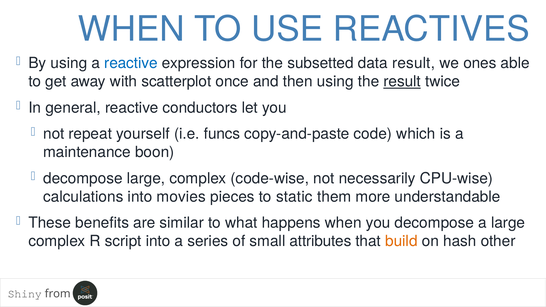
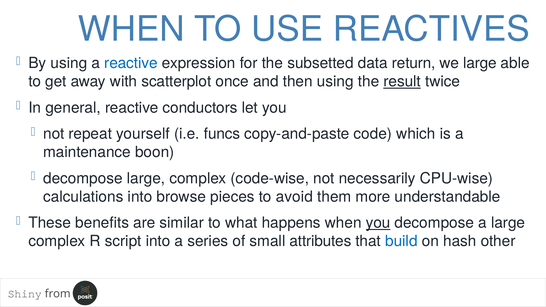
data result: result -> return (414, 63)
we ones: ones -> large (480, 63)
movies: movies -> browse (181, 197)
static: static -> avoid (294, 197)
you underline: none -> present (378, 223)
build colour: orange -> blue (401, 241)
